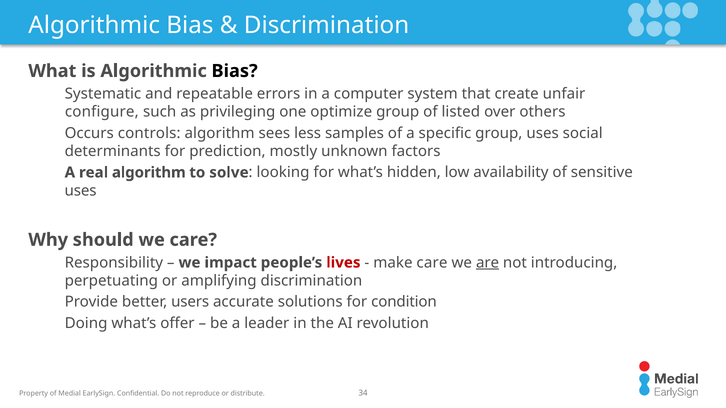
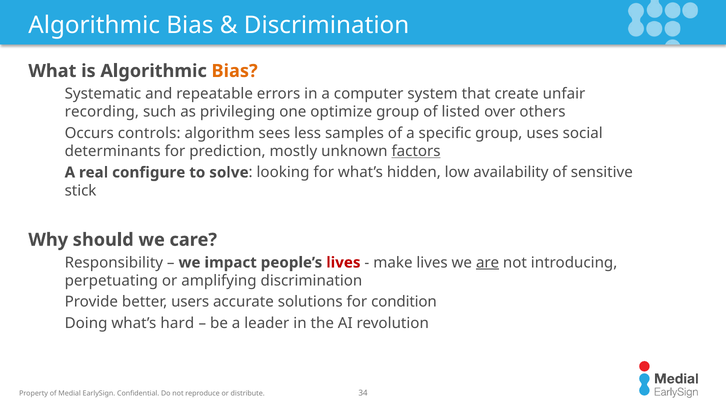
Bias colour: black -> orange (235, 71)
configure: configure -> recording (102, 112)
factors underline: none -> present (416, 151)
real algorithm: algorithm -> configure (149, 173)
uses: uses -> stick (81, 191)
make care: care -> lives (432, 263)
offer: offer -> hard (177, 323)
